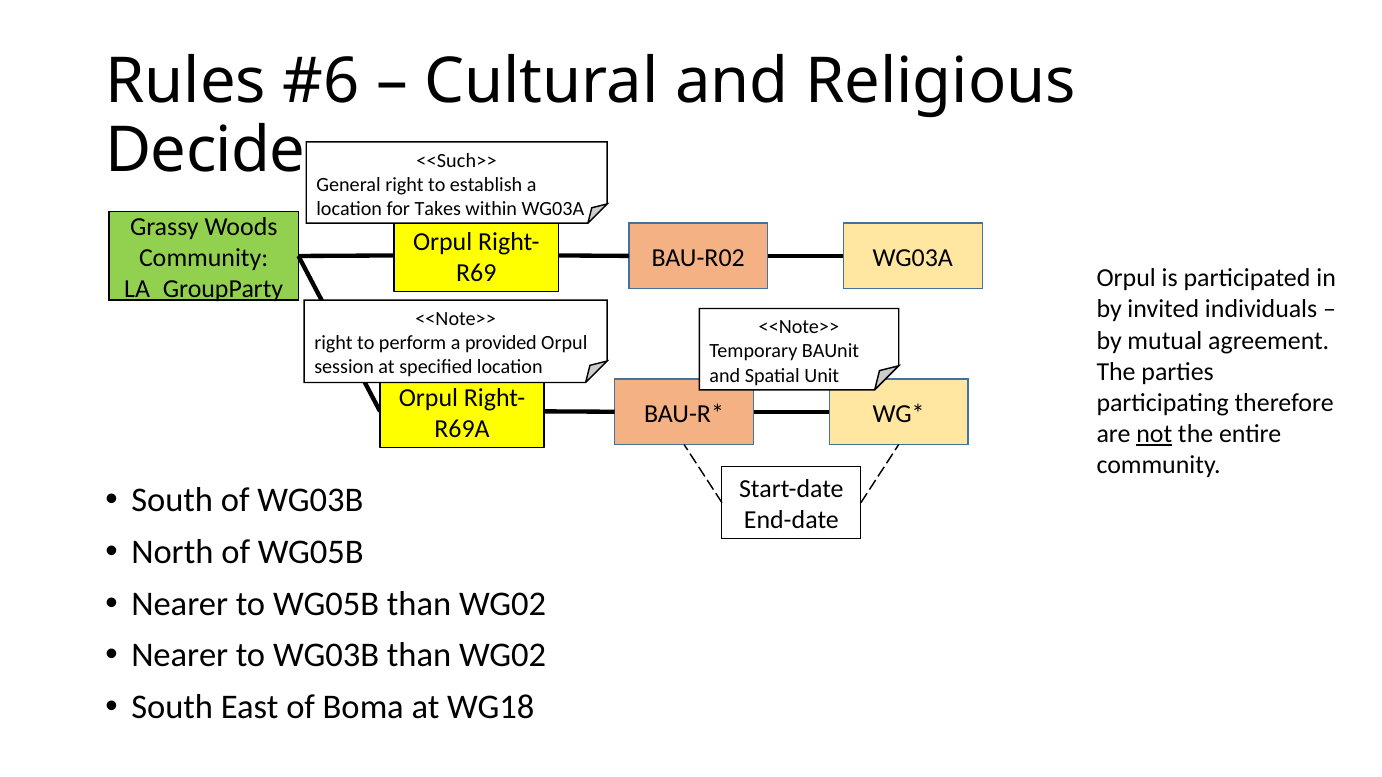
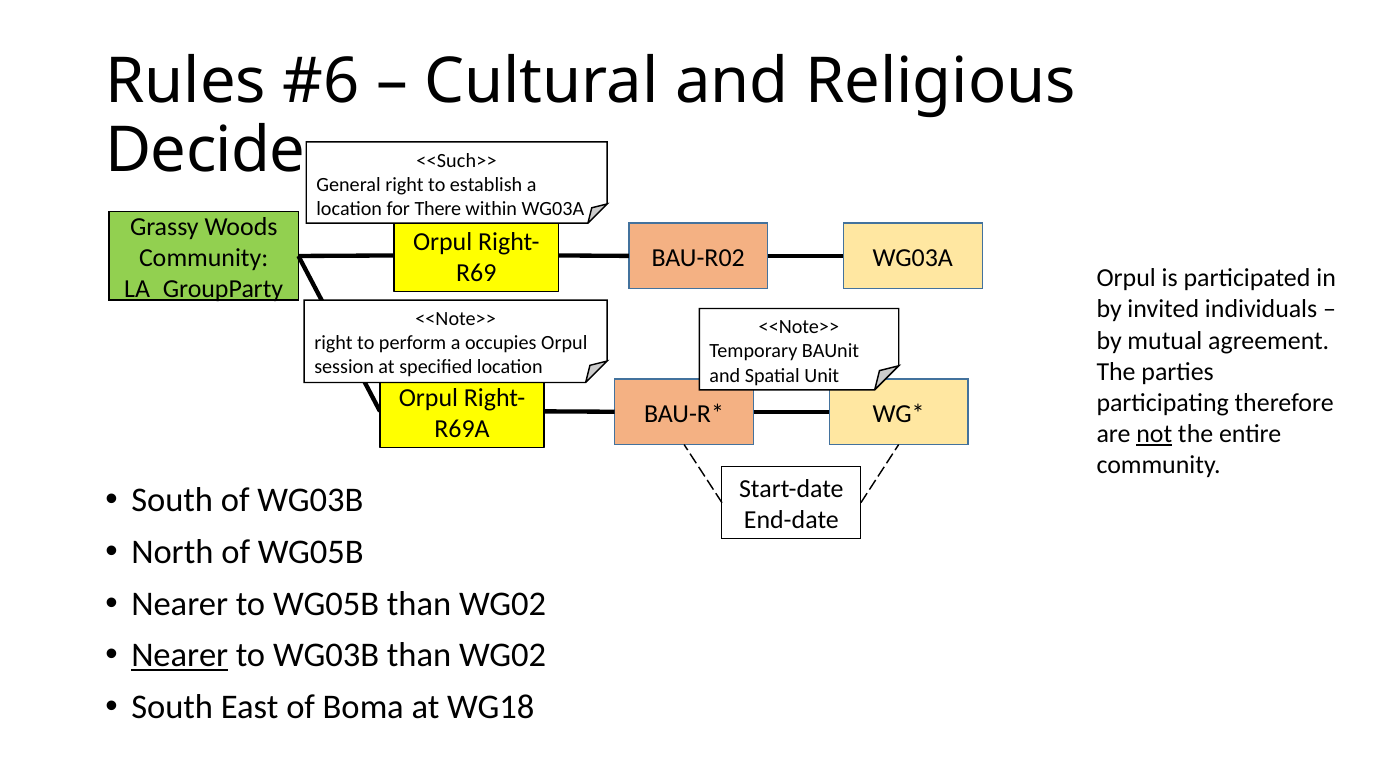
Takes: Takes -> There (438, 209)
provided: provided -> occupies (501, 343)
Nearer underline: none -> present (180, 656)
